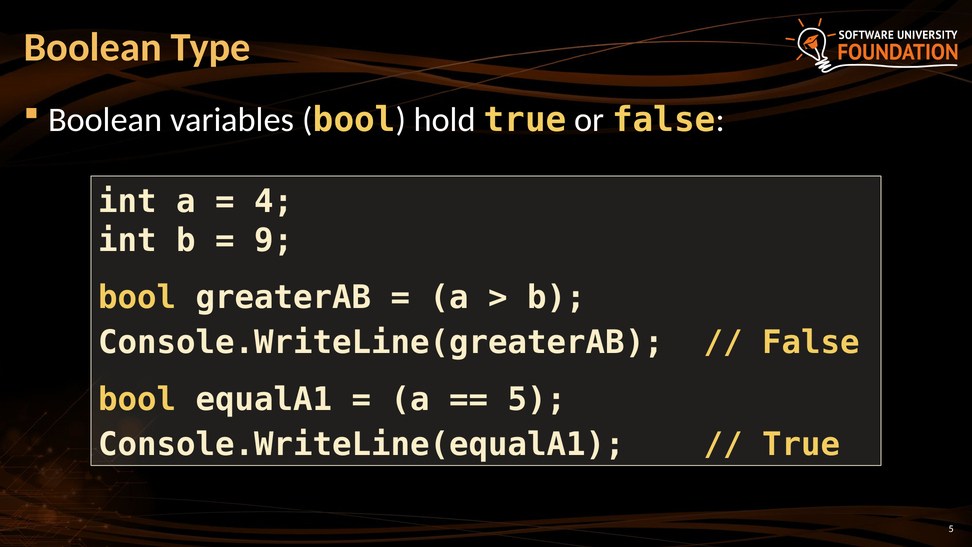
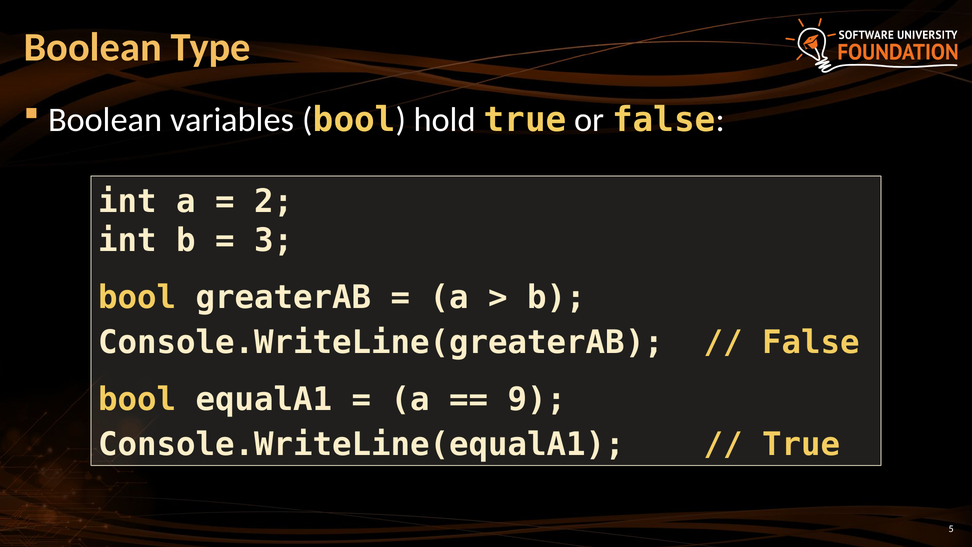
4: 4 -> 2 (274, 201)
9: 9 -> 3 (274, 240)
5: 5 -> 9 (537, 400)
